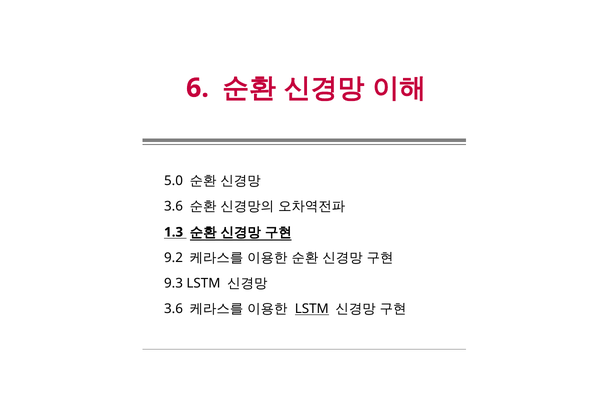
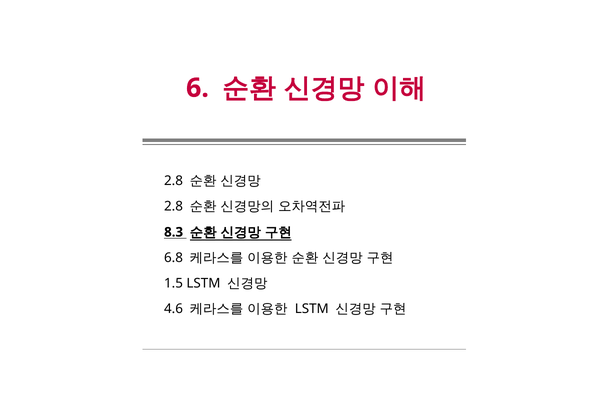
5.0: 5.0 -> 2.8 (174, 181)
3.6: 3.6 -> 2.8 (174, 207)
1.3: 1.3 -> 8.3 (174, 233)
9.2: 9.2 -> 6.8 (174, 258)
9.3: 9.3 -> 1.5 (174, 284)
3.6: 3.6 -> 4.6 (174, 310)
LSTM underline: present -> none (312, 310)
